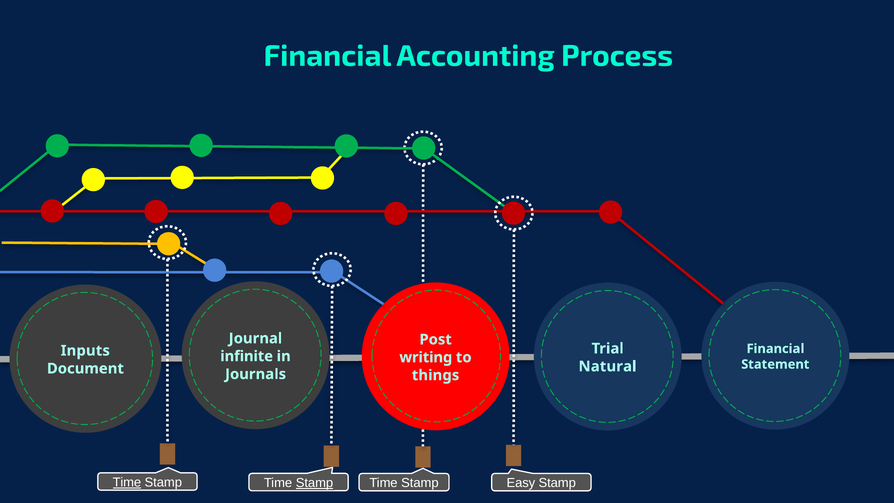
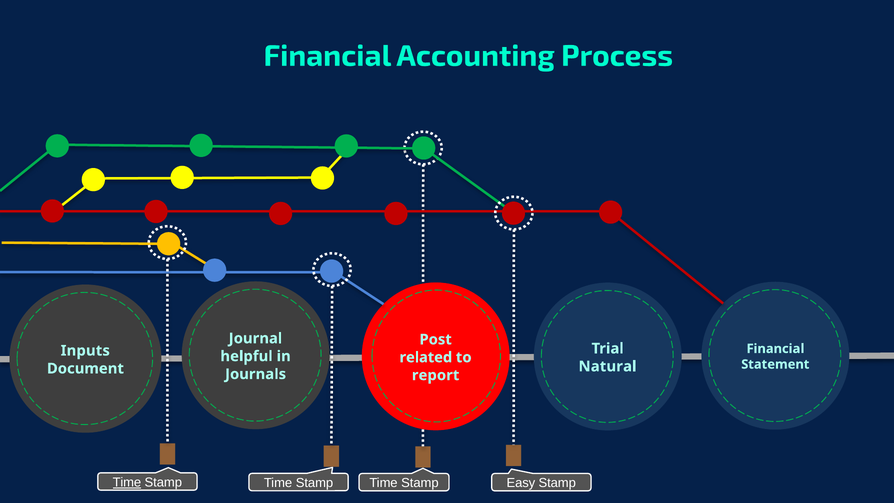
infinite: infinite -> helpful (247, 356)
writing: writing -> related (426, 357)
things: things -> report (436, 375)
Stamp underline: present -> none (314, 483)
